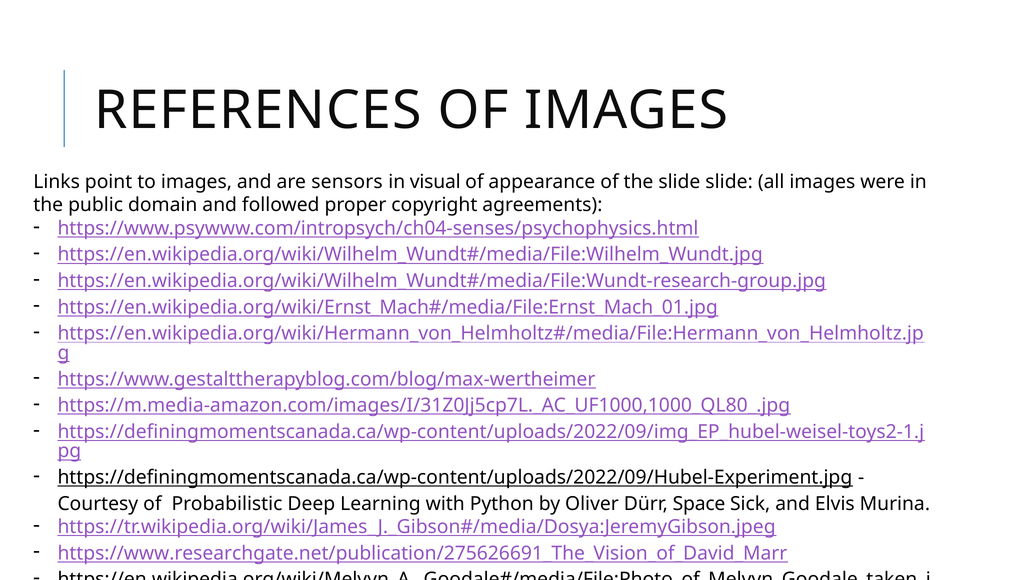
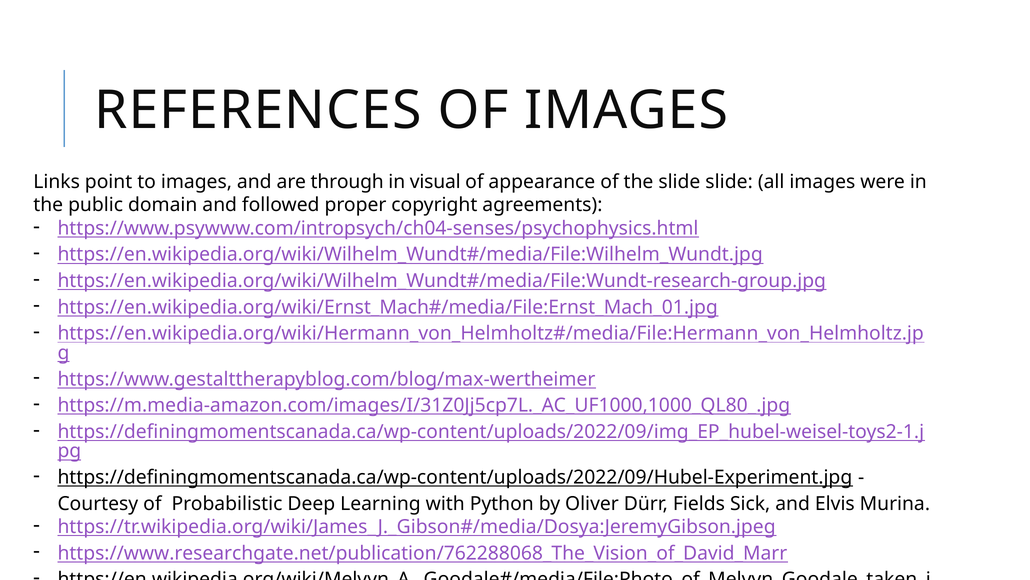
sensors: sensors -> through (347, 182)
Space: Space -> Fields (699, 503)
https://www.researchgate.net/publication/275626691_The_Vision_of_David_Marr: https://www.researchgate.net/publication/275626691_The_Vision_of_David_Marr -> https://www.researchgate.net/publication/762288068_The_Vision_of_David_Marr (422, 553)
